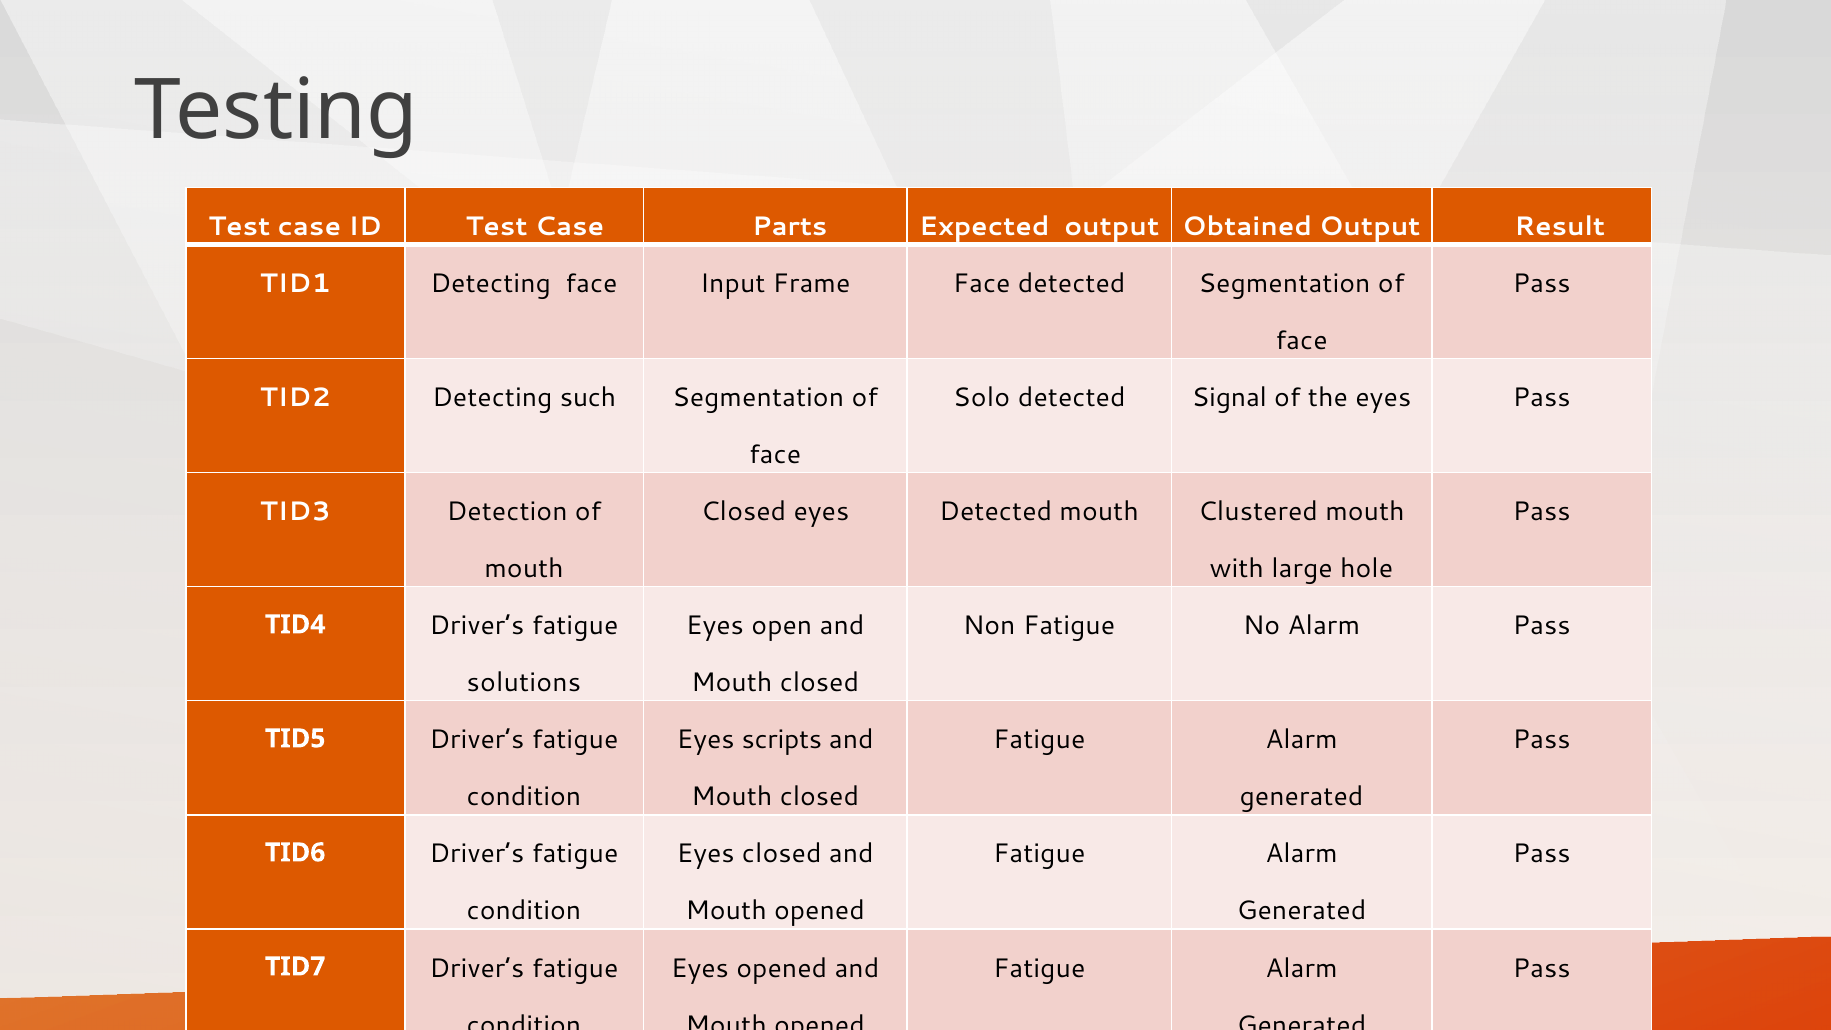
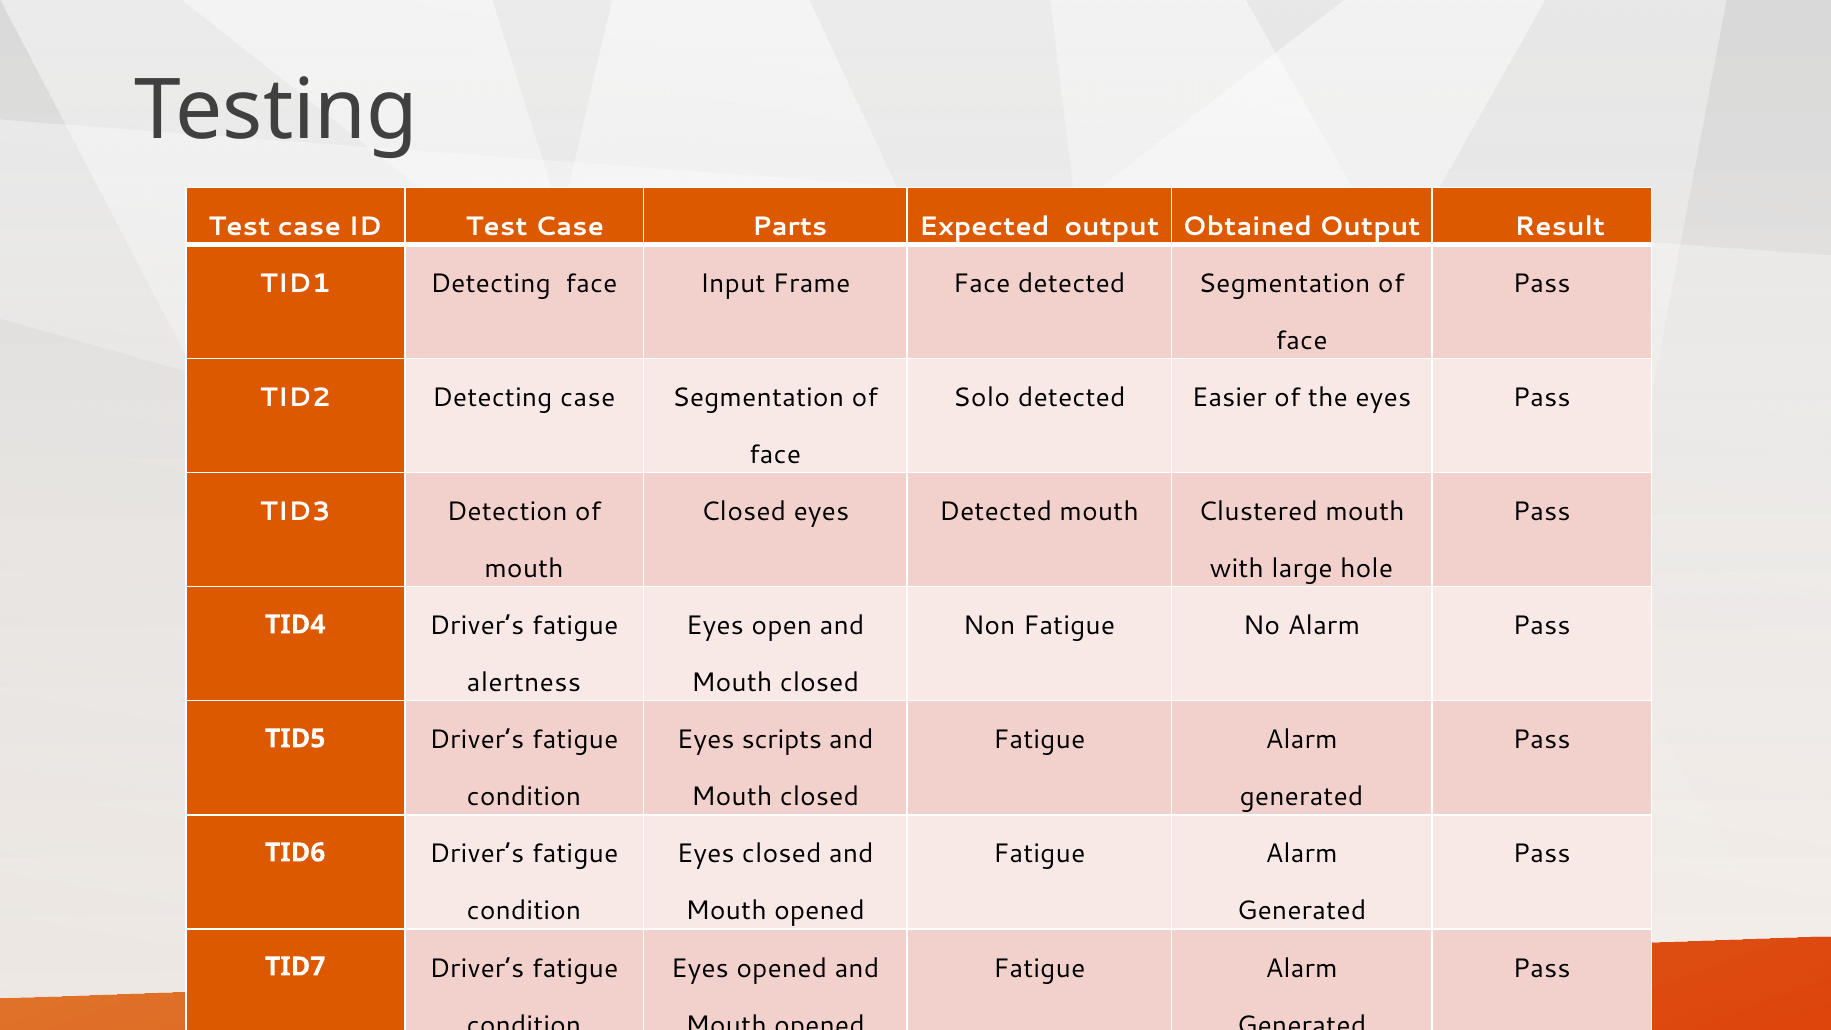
Detecting such: such -> case (588, 398)
Signal: Signal -> Easier (1229, 398)
solutions: solutions -> alertness (524, 683)
